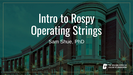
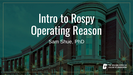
Strings: Strings -> Reason (87, 31)
